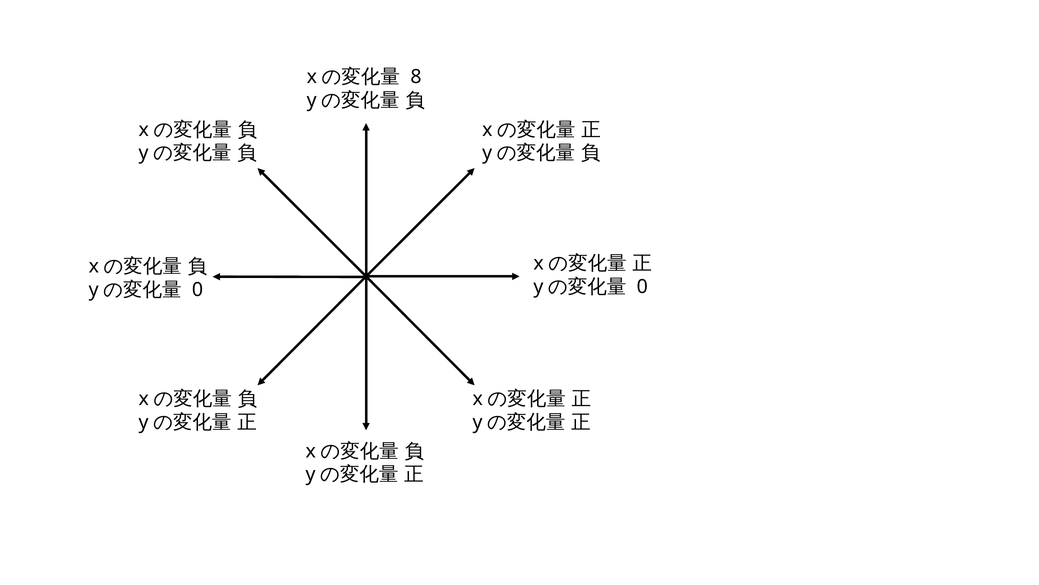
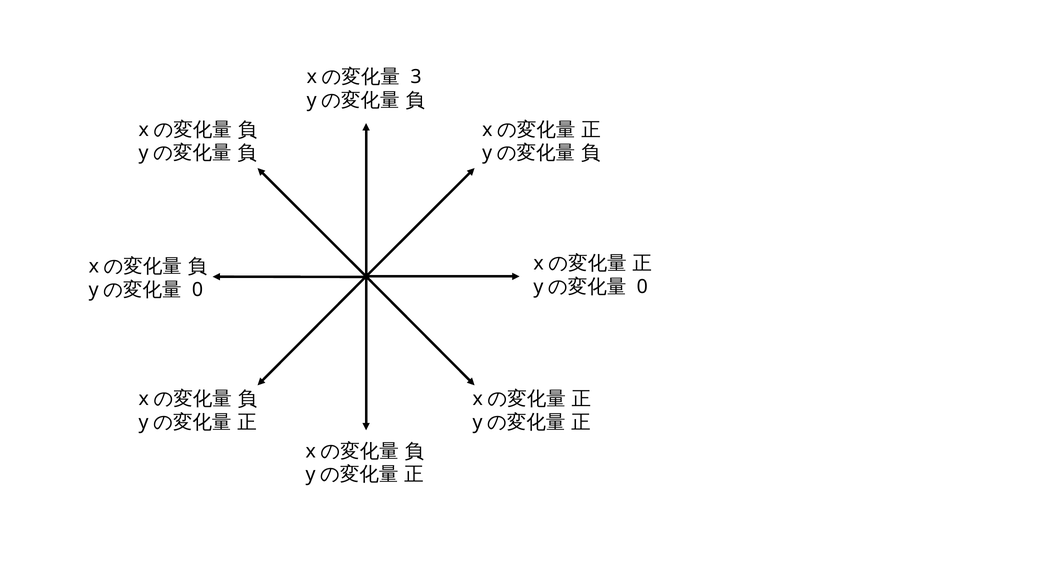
8: 8 -> 3 (416, 77)
